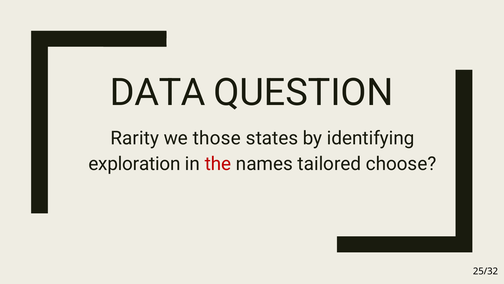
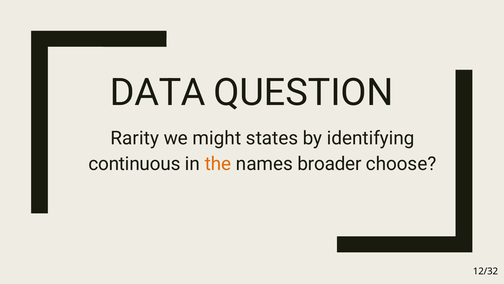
those: those -> might (217, 138)
exploration: exploration -> continuous (134, 163)
the colour: red -> orange (218, 163)
tailored: tailored -> broader (329, 163)
25/32: 25/32 -> 12/32 (485, 271)
